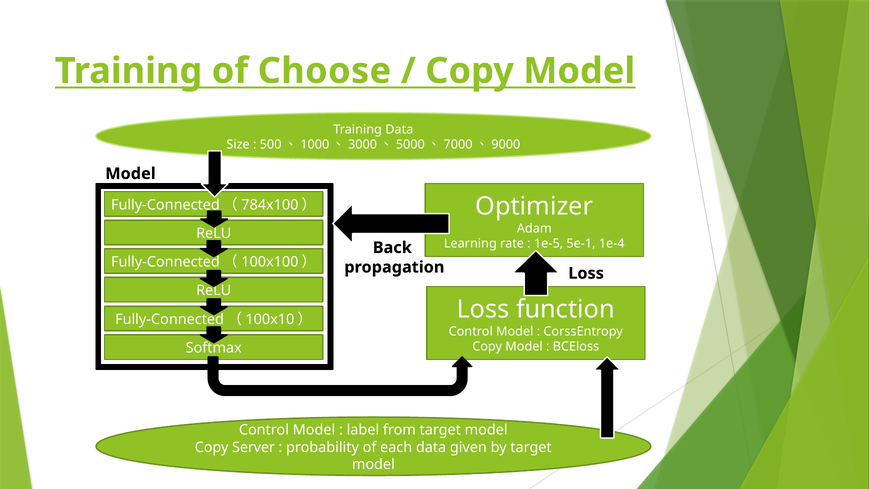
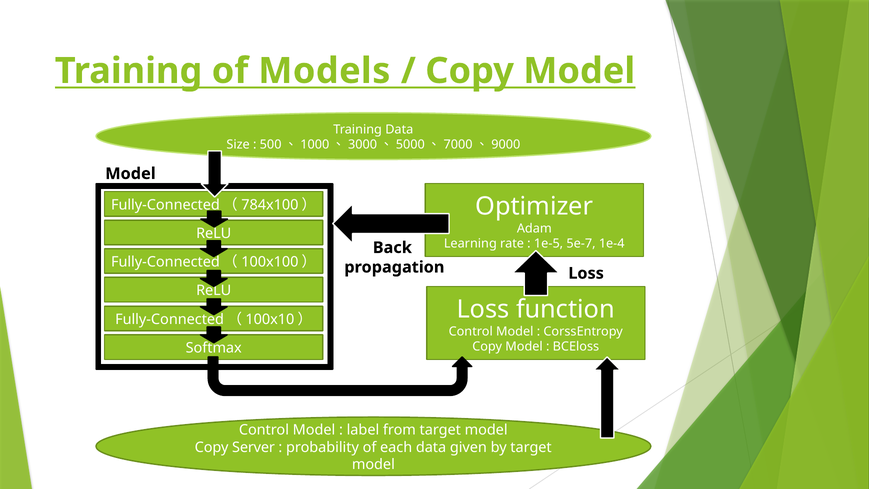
Choose: Choose -> Models (324, 71)
5e-1: 5e-1 -> 5e-7 (581, 244)
